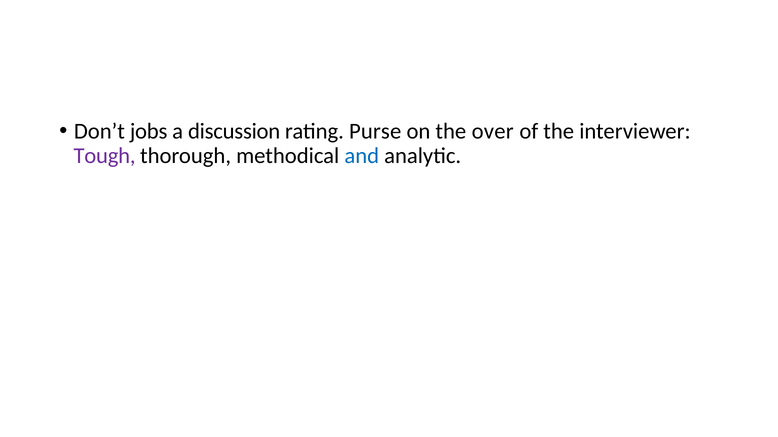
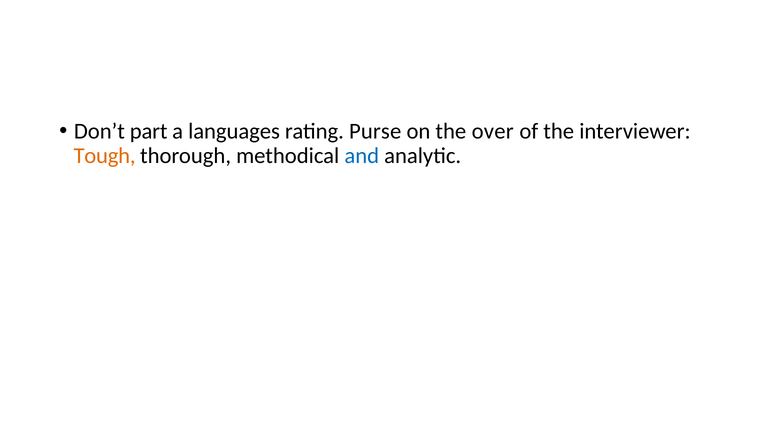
jobs: jobs -> part (149, 132)
discussion: discussion -> languages (234, 132)
Tough colour: purple -> orange (105, 156)
